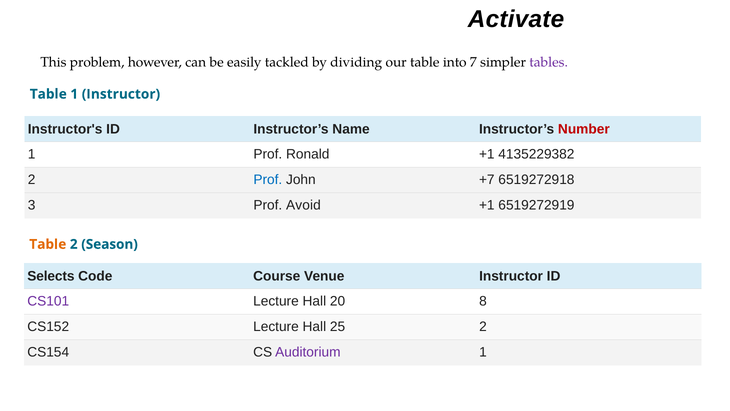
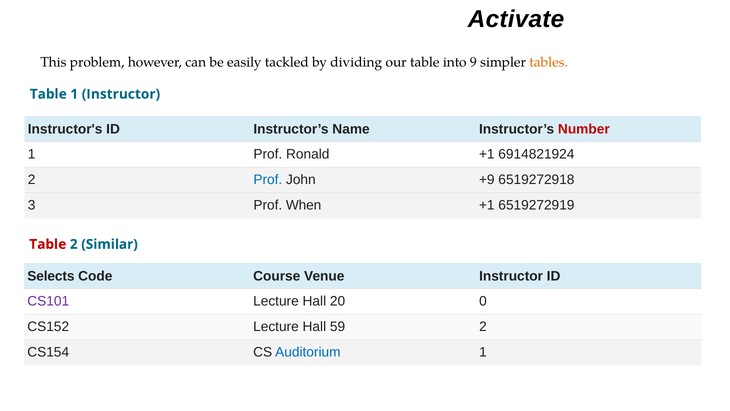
7: 7 -> 9 (473, 62)
tables colour: purple -> orange (549, 62)
4135229382: 4135229382 -> 6914821924 (536, 154)
+7: +7 -> +9 (487, 180)
Avoid: Avoid -> When (304, 205)
Table colour: orange -> red (48, 244)
Season: Season -> Similar (110, 244)
8: 8 -> 0 (483, 301)
25: 25 -> 59 (338, 326)
Auditorium colour: purple -> blue (308, 352)
